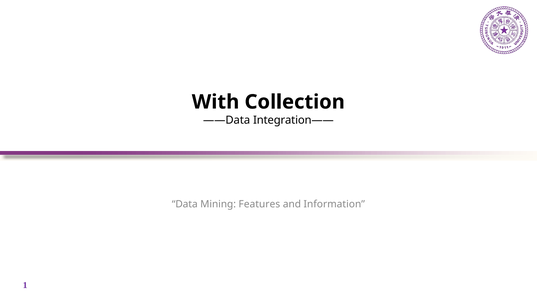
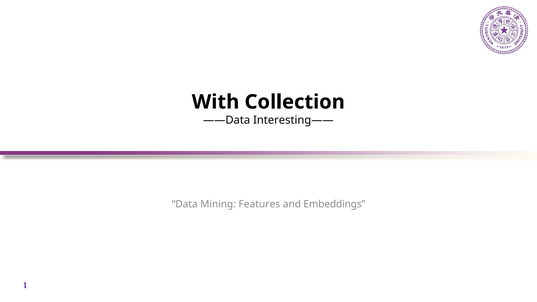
Integration——: Integration—— -> Interesting—— (293, 120)
Information: Information -> Embeddings (334, 204)
